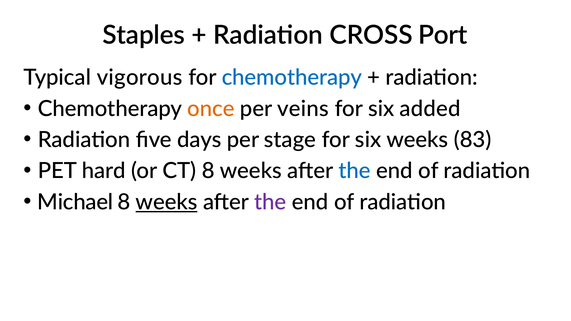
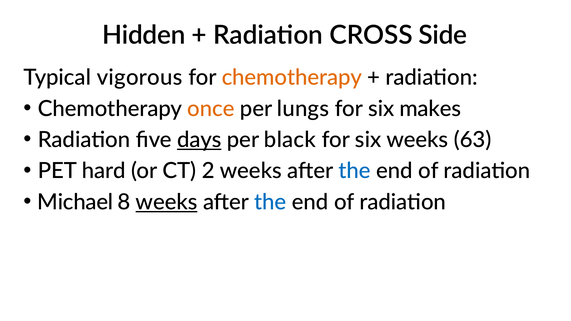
Staples: Staples -> Hidden (144, 35)
Port: Port -> Side (443, 35)
chemotherapy colour: blue -> orange (292, 78)
veins: veins -> lungs (303, 109)
added: added -> makes (430, 109)
days underline: none -> present (199, 140)
stage: stage -> black (290, 140)
83: 83 -> 63 (473, 140)
CT 8: 8 -> 2 (208, 171)
the colour: purple -> blue (270, 202)
